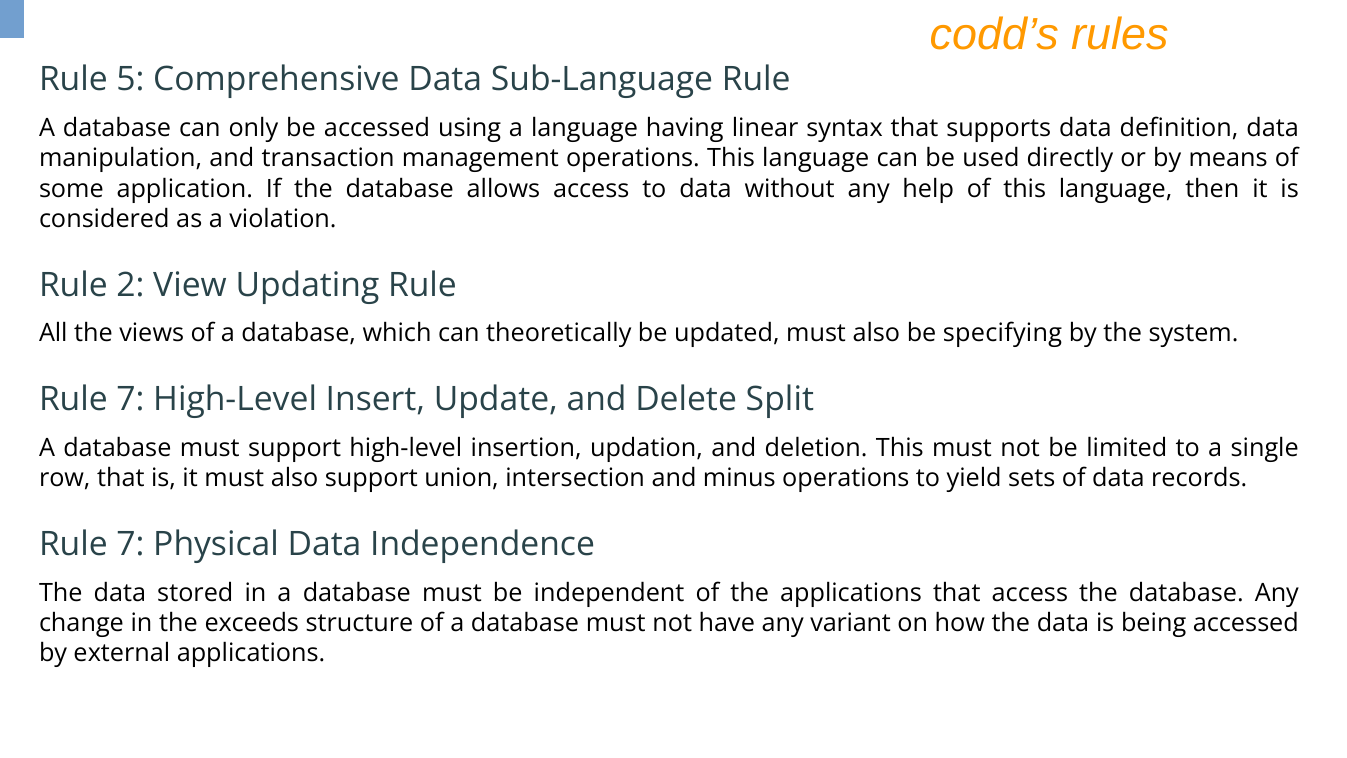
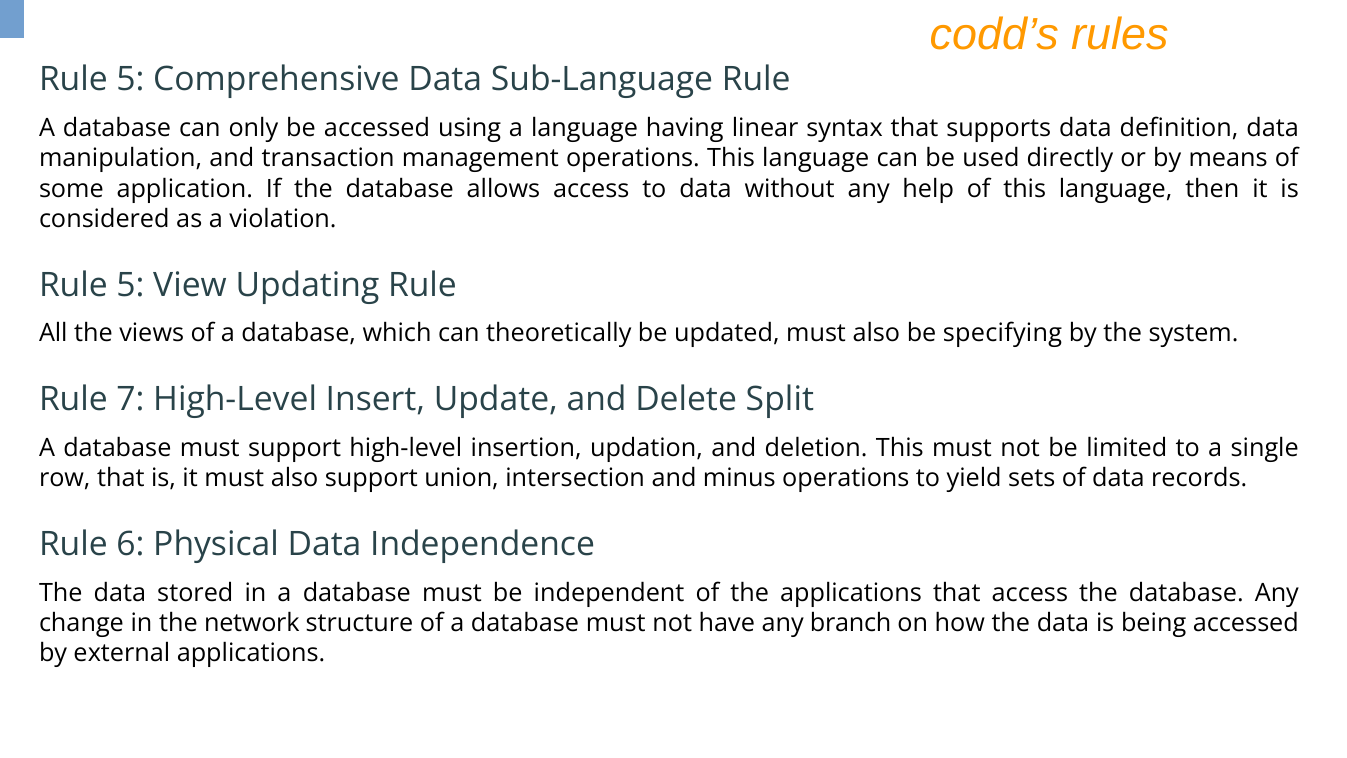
2: 2 -> 5 (130, 285)
7: 7 -> 6 (130, 544)
exceeds: exceeds -> network (252, 623)
variant: variant -> branch (851, 623)
